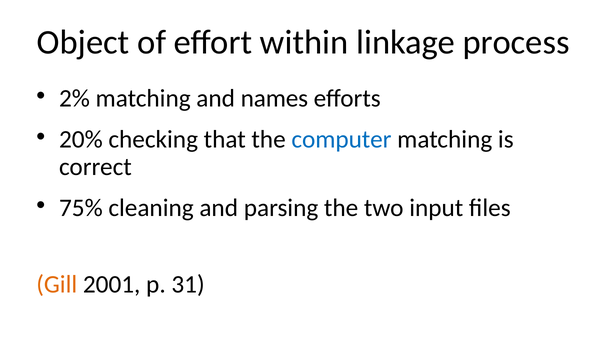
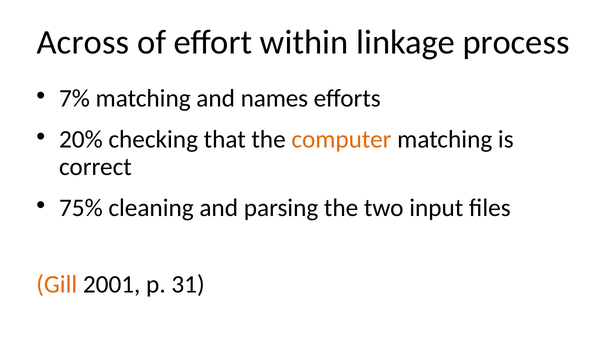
Object: Object -> Across (83, 43)
2%: 2% -> 7% (74, 98)
computer colour: blue -> orange (342, 139)
